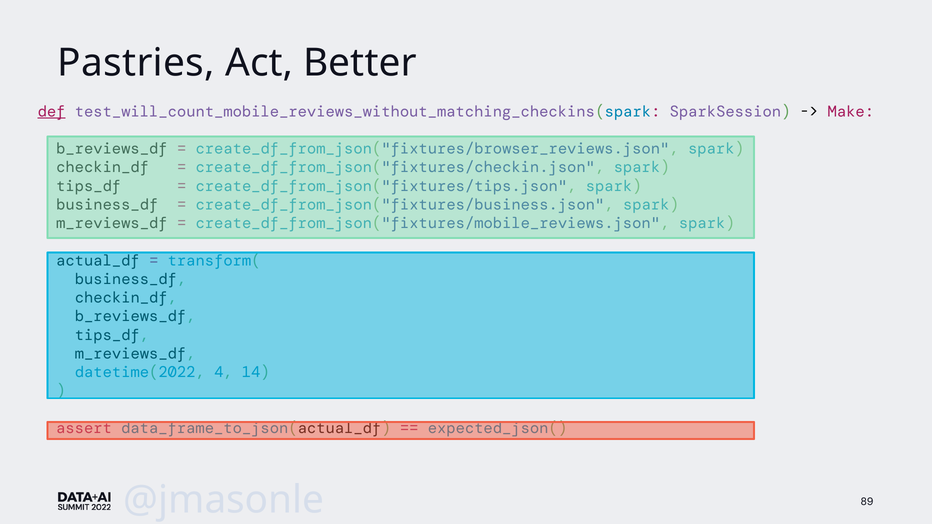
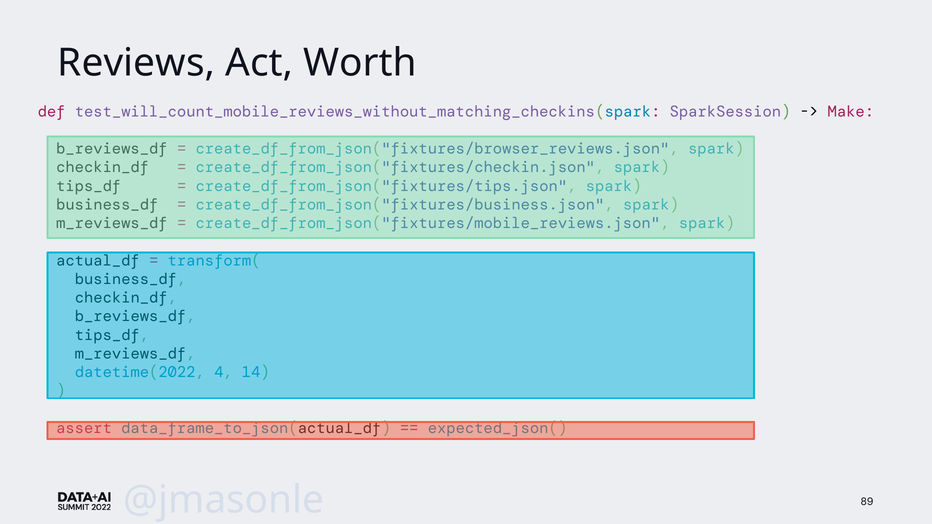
Pastries: Pastries -> Reviews (136, 63)
Better: Better -> Worth (360, 63)
def underline: present -> none (52, 112)
